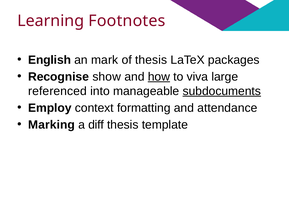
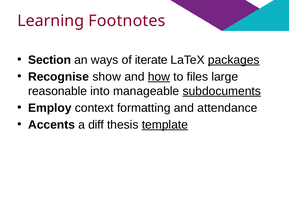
English: English -> Section (50, 60)
mark: mark -> ways (105, 60)
of thesis: thesis -> iterate (151, 60)
packages underline: none -> present (234, 60)
viva: viva -> files (197, 77)
referenced: referenced -> reasonable (58, 91)
Marking: Marking -> Accents (52, 125)
template underline: none -> present (165, 125)
